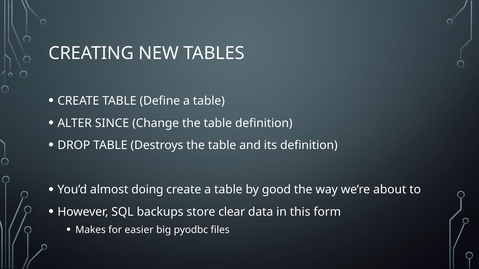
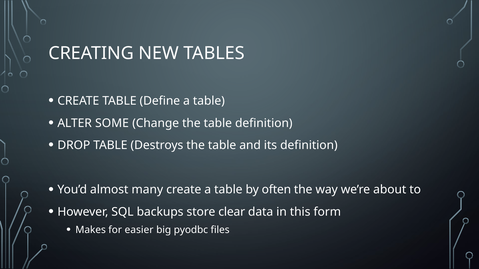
SINCE: SINCE -> SOME (112, 123)
doing: doing -> many (147, 190)
good: good -> often (276, 190)
